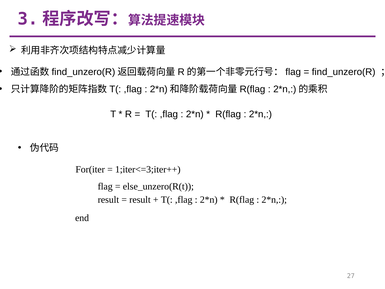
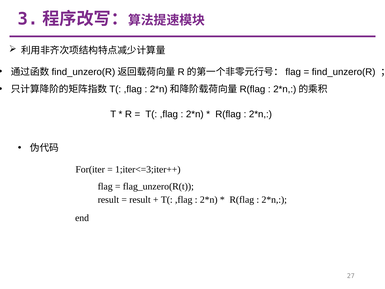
else_unzero(R(t: else_unzero(R(t -> flag_unzero(R(t (158, 186)
